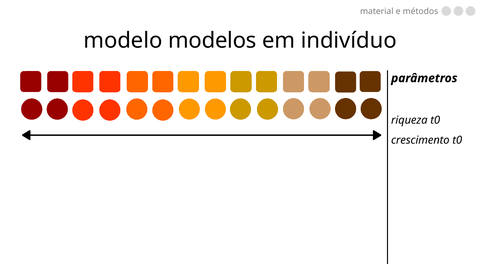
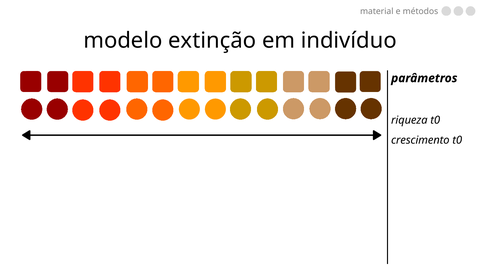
modelos: modelos -> extinção (212, 40)
